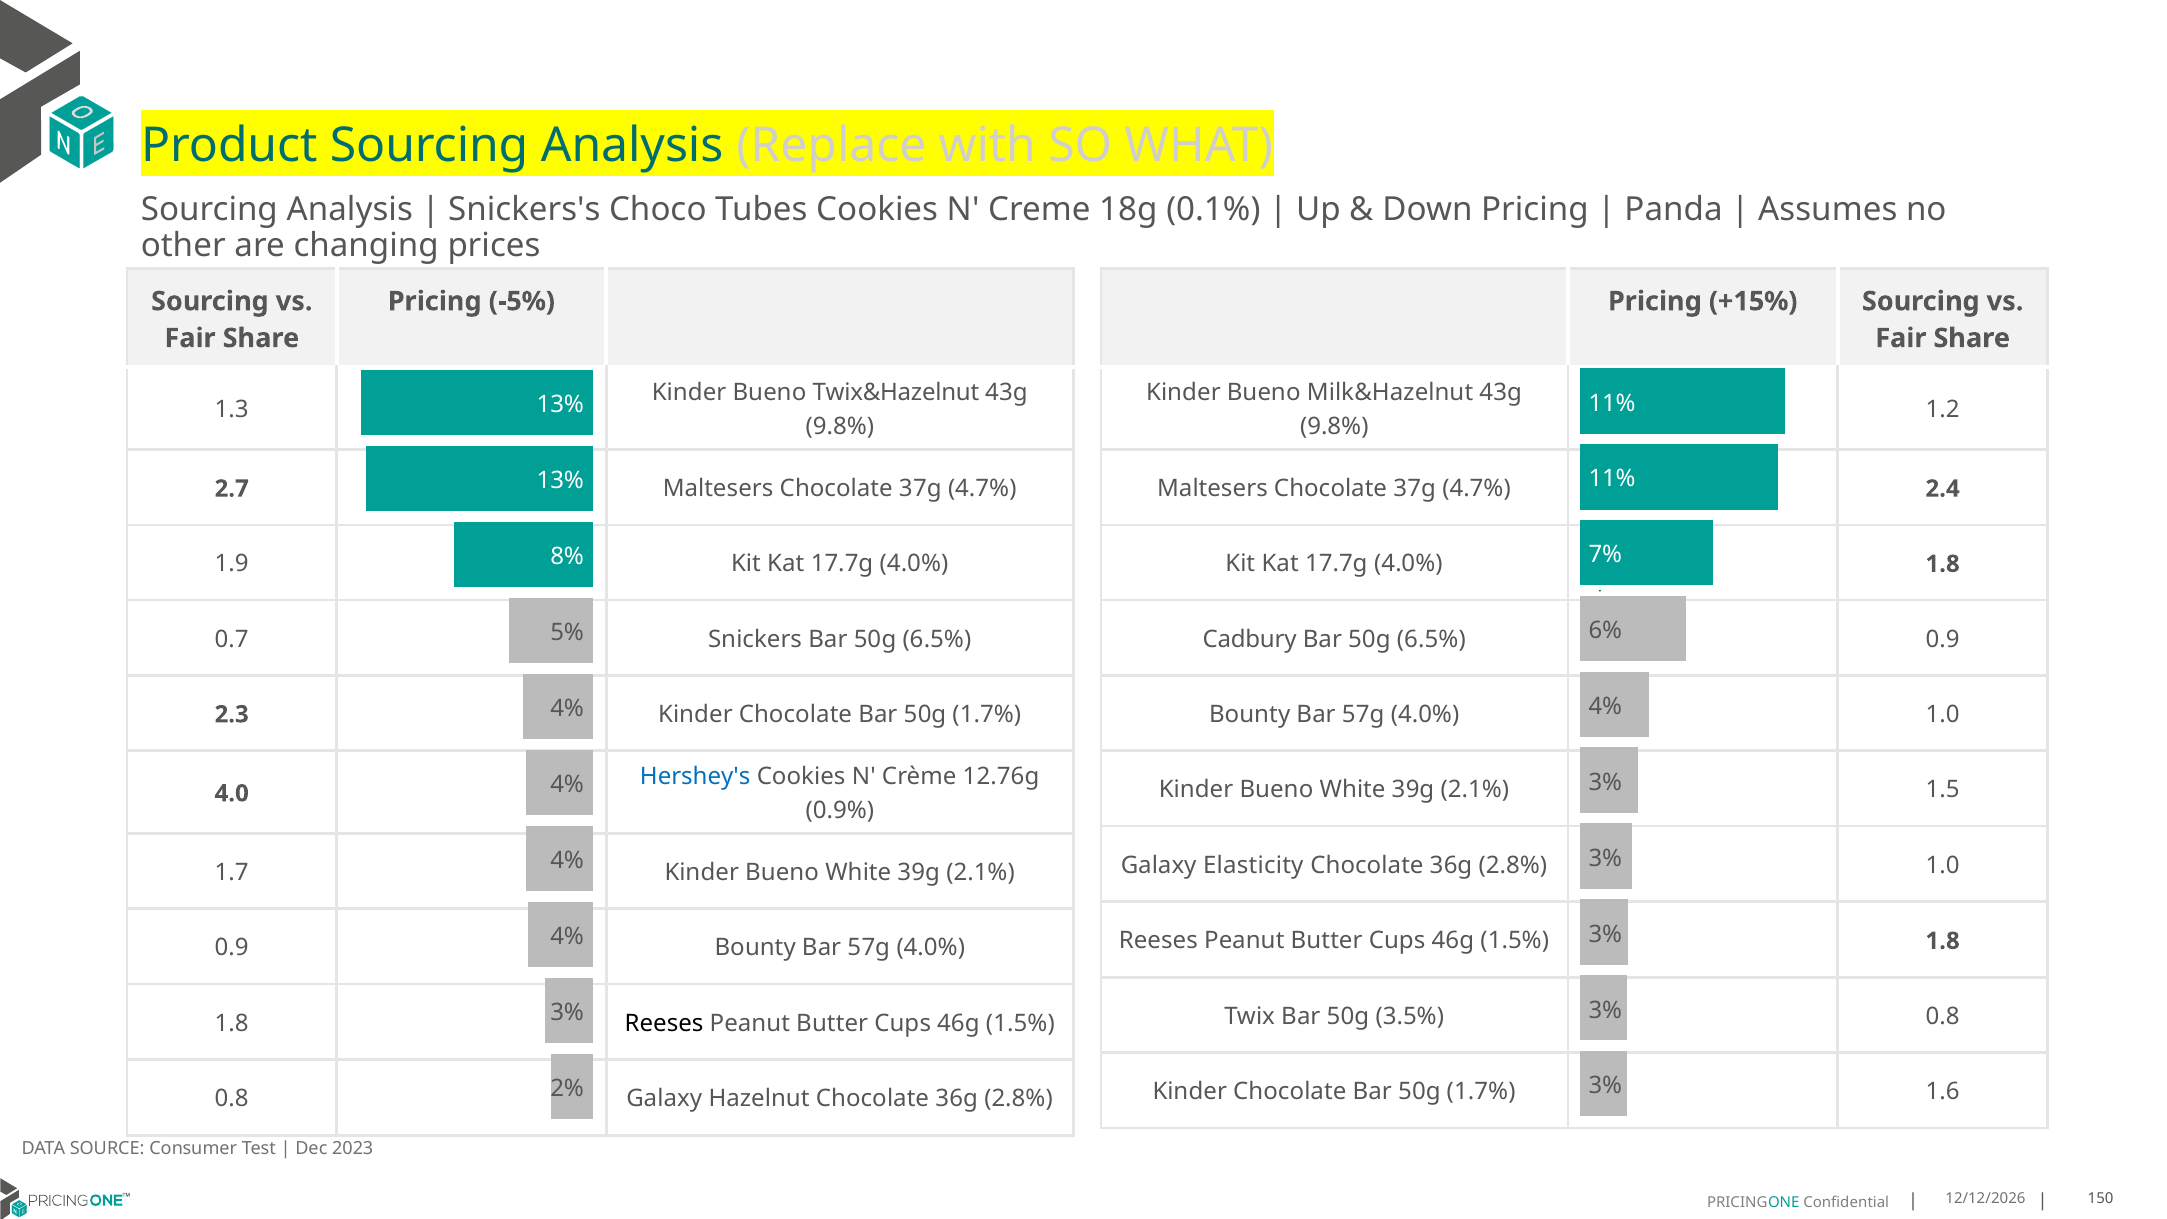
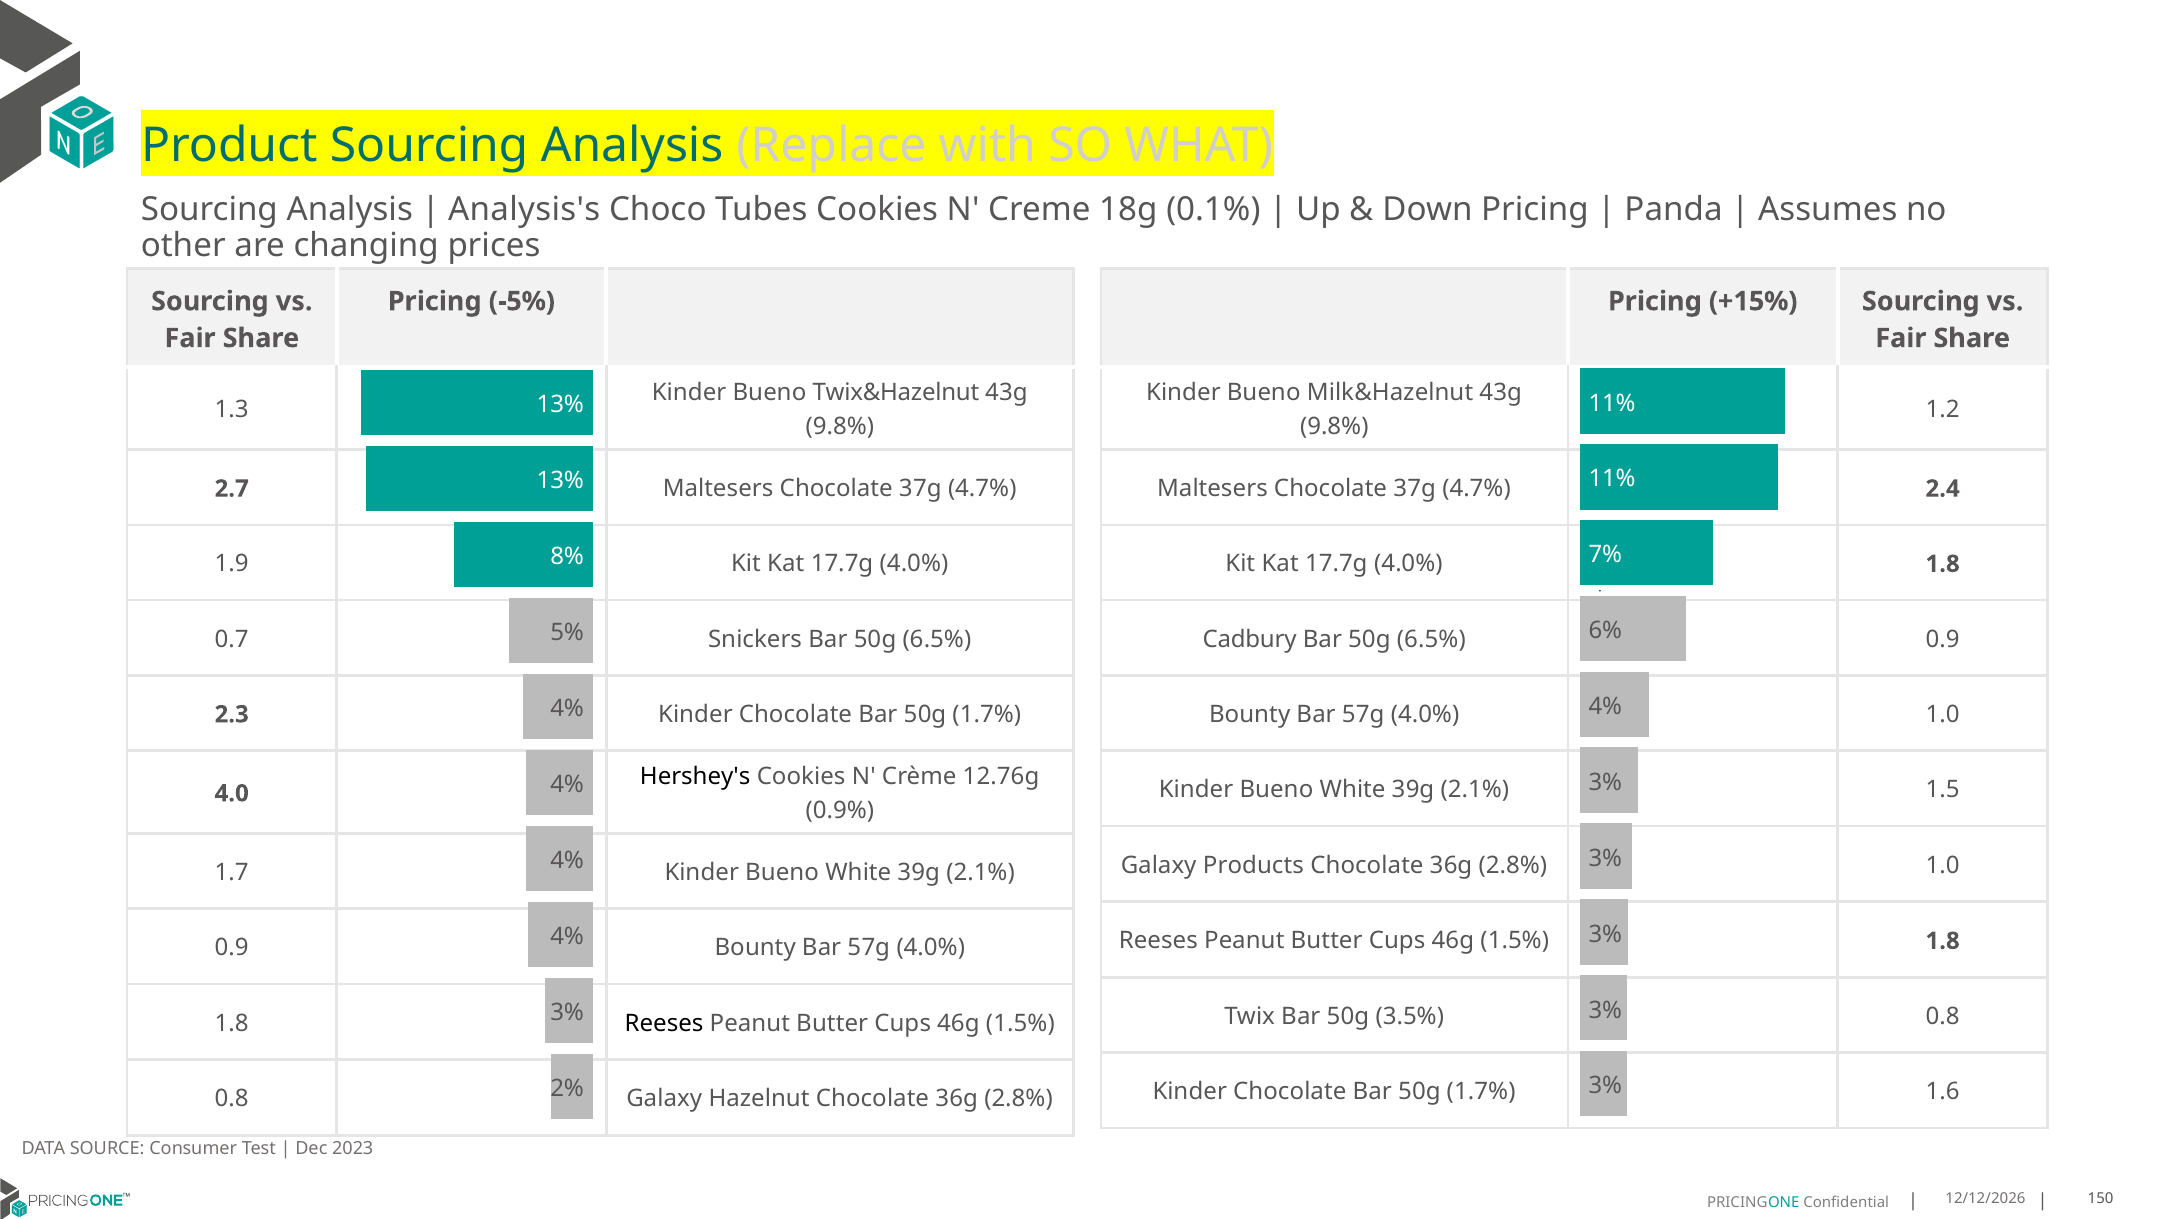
Snickers's: Snickers's -> Analysis's (524, 210)
Hershey's colour: blue -> black (695, 777)
Elasticity: Elasticity -> Products (1253, 865)
